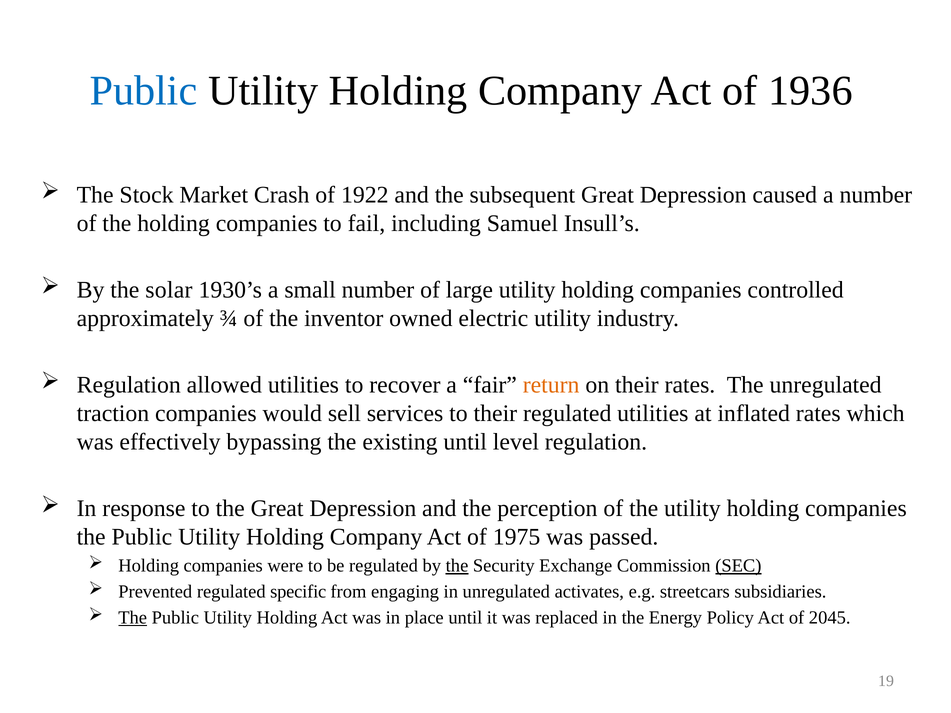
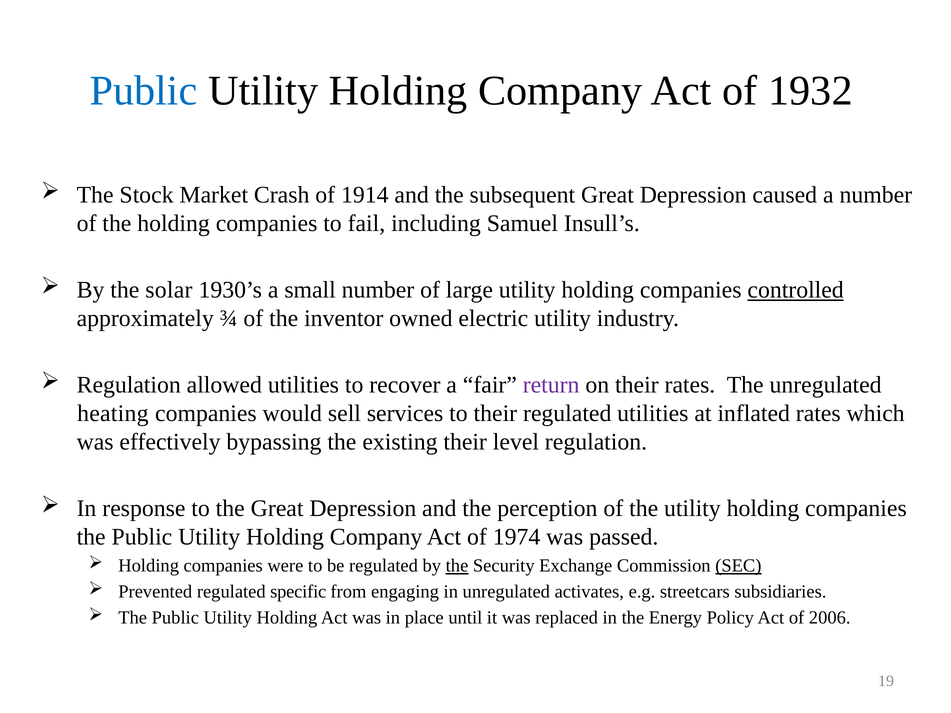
1936: 1936 -> 1932 (810, 91)
1922: 1922 -> 1914 (365, 195)
controlled underline: none -> present (796, 290)
return colour: orange -> purple (551, 385)
traction: traction -> heating (113, 414)
existing until: until -> their (465, 442)
1975: 1975 -> 1974 (517, 537)
The underline: present -> none (133, 618)
2045: 2045 -> 2006 (830, 618)
